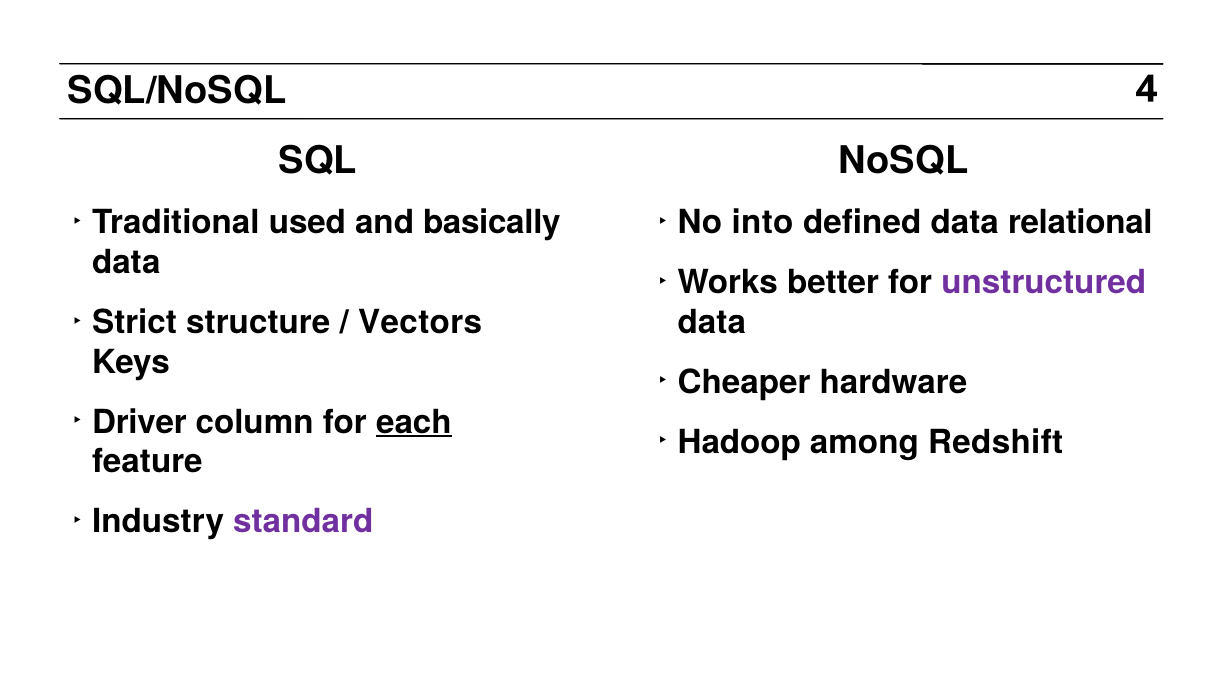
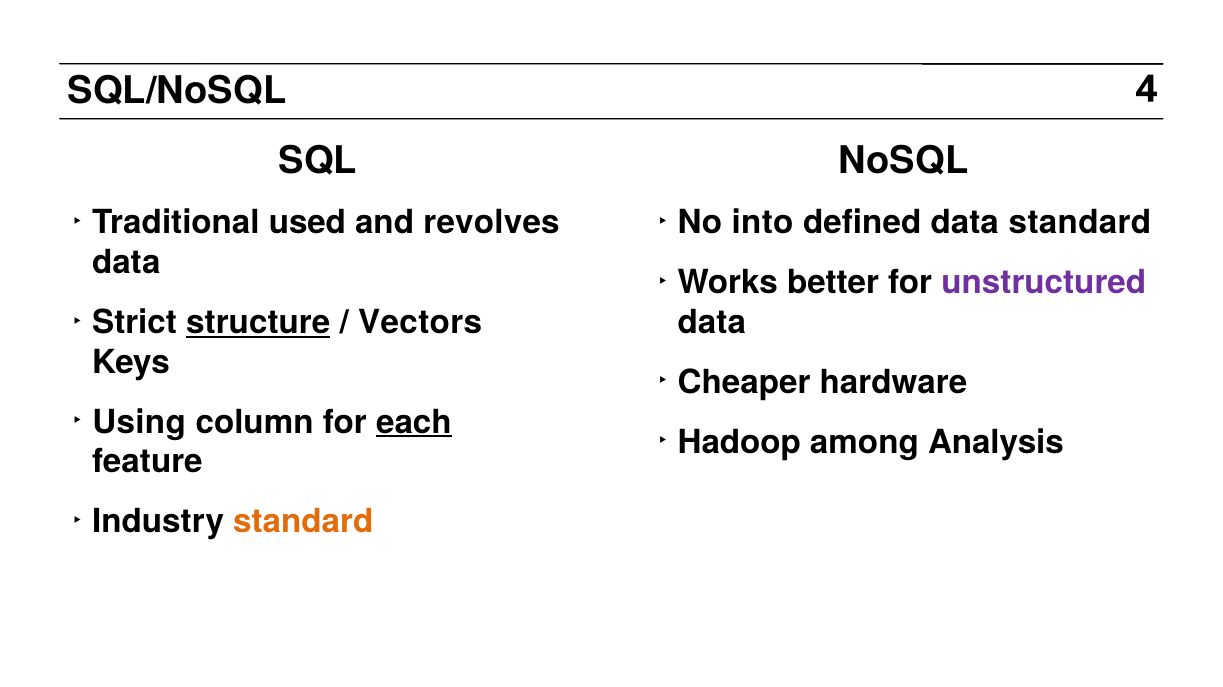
basically: basically -> revolves (492, 223)
data relational: relational -> standard (1080, 223)
structure underline: none -> present (258, 322)
Driver: Driver -> Using (139, 422)
Redshift: Redshift -> Analysis (996, 442)
standard colour: purple -> orange (303, 522)
